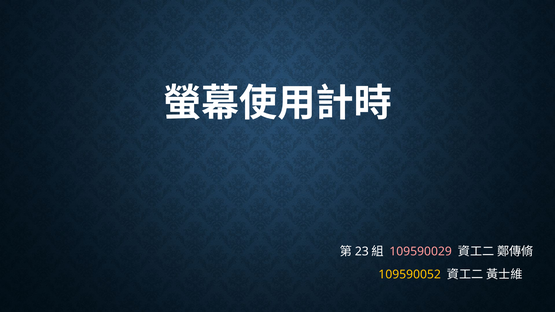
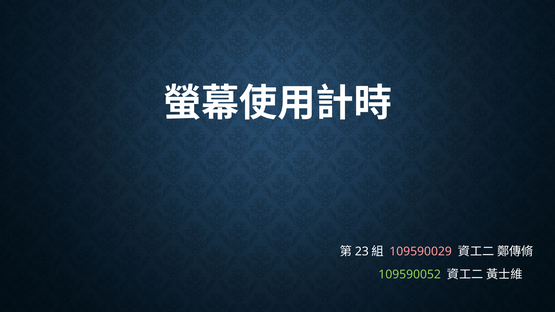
109590052 colour: yellow -> light green (410, 275)
